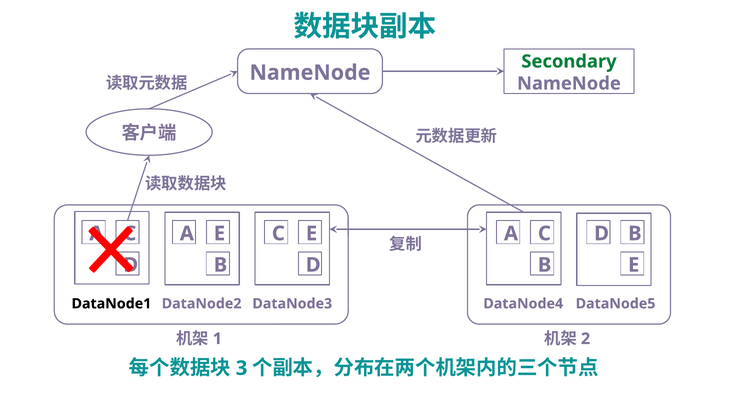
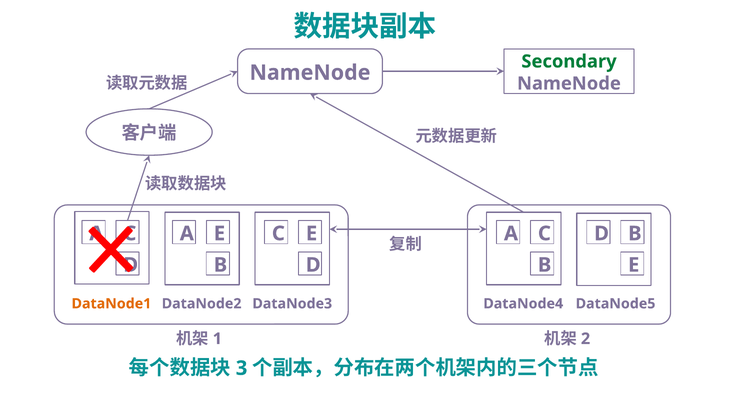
DataNode1 colour: black -> orange (111, 304)
